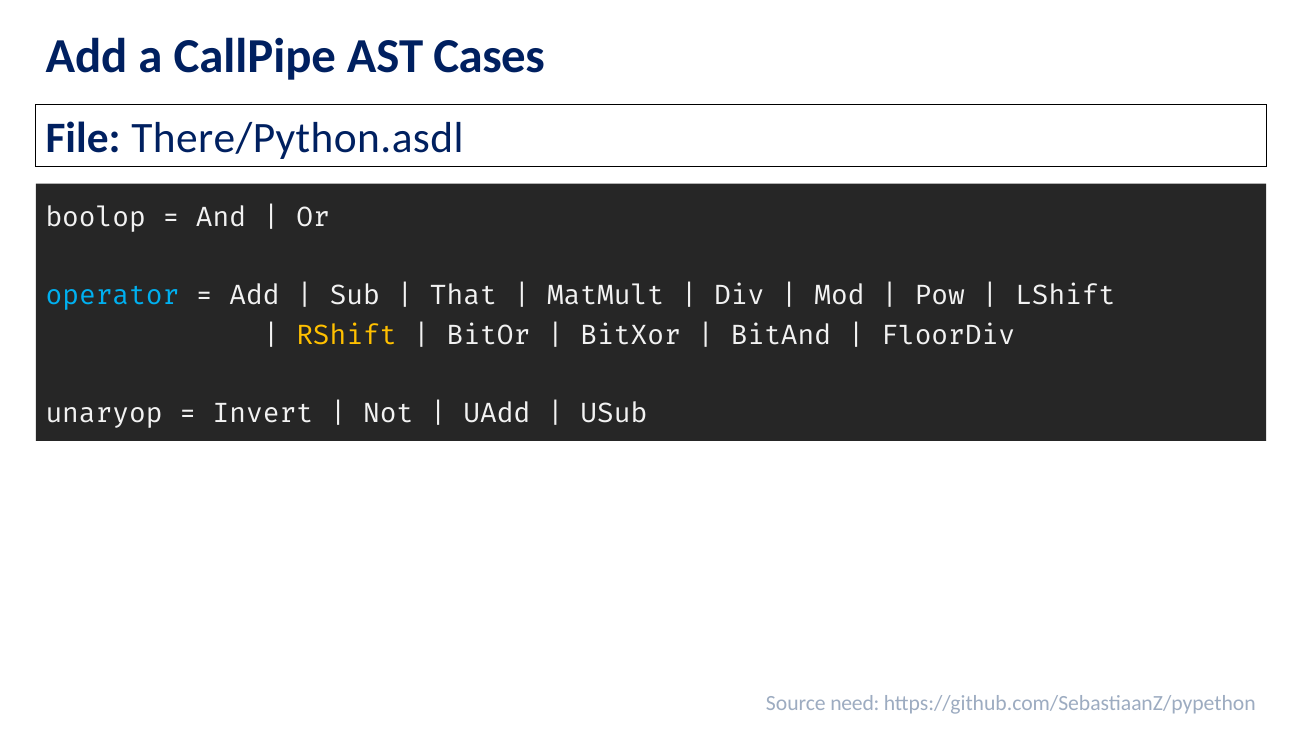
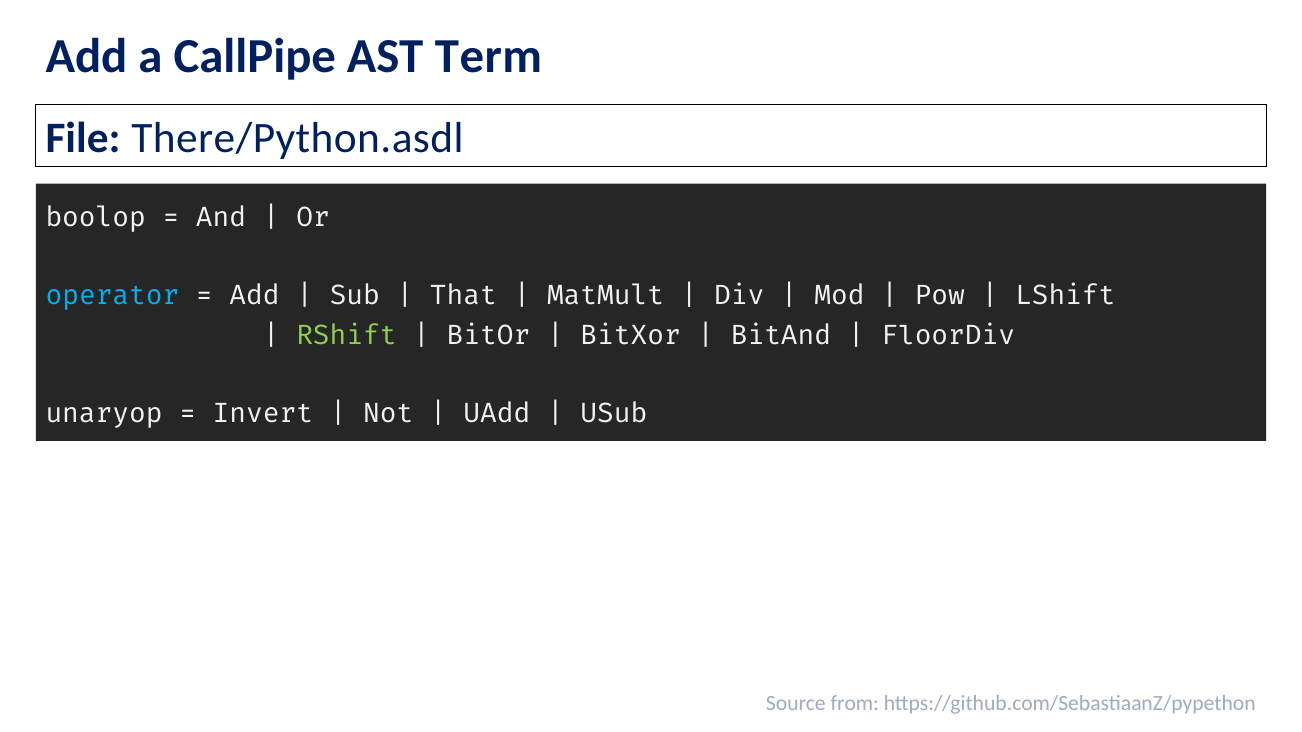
Cases: Cases -> Term (489, 56)
RShift colour: yellow -> light green (346, 335)
need: need -> from (855, 703)
